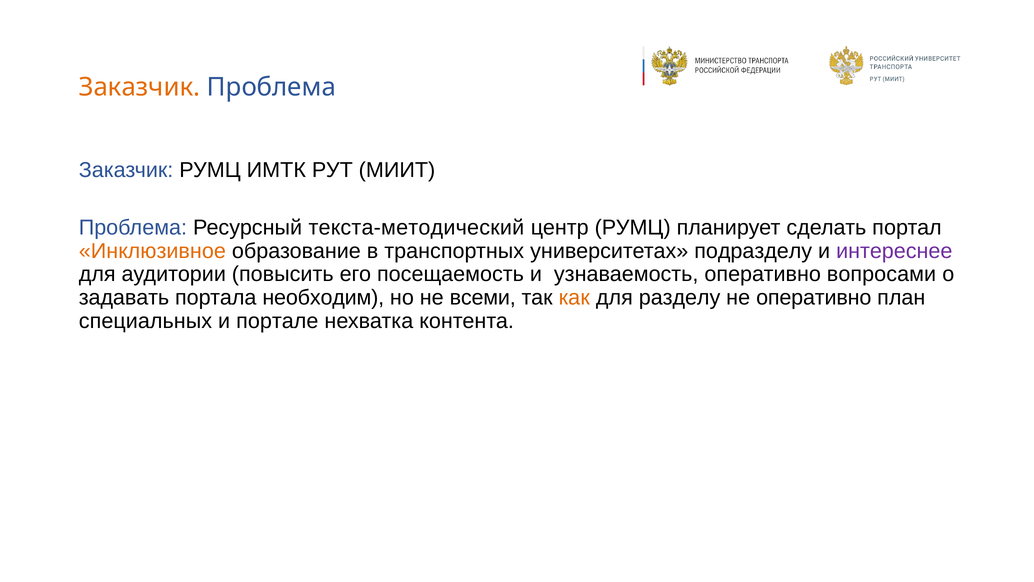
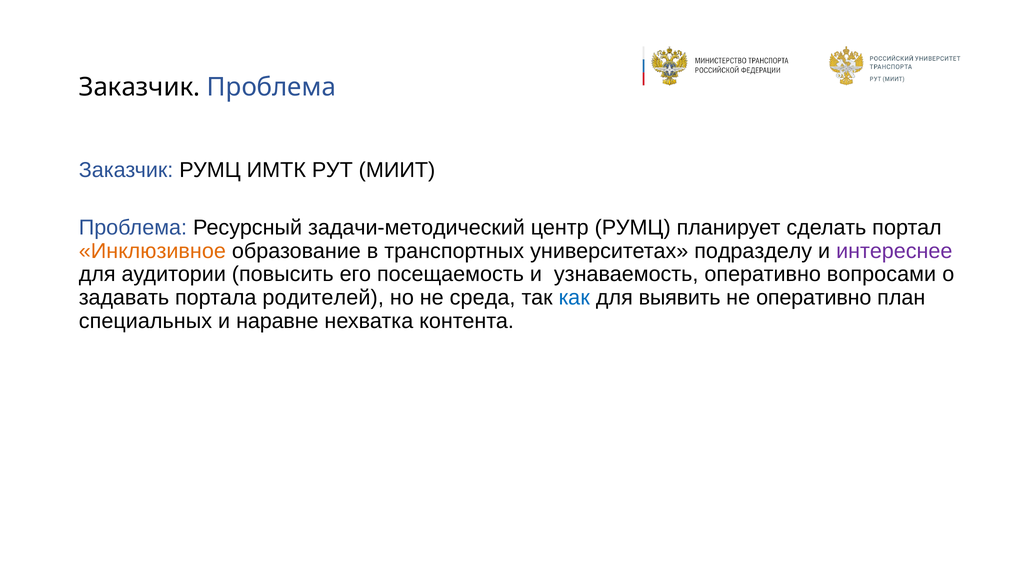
Заказчик colour: orange -> black (140, 87)
текста-методический: текста-методический -> задачи-методический (416, 228)
необходим: необходим -> родителей (323, 297)
всеми: всеми -> среда (483, 297)
как colour: orange -> blue (574, 297)
разделу: разделу -> выявить (680, 297)
портале: портале -> наравне (277, 321)
